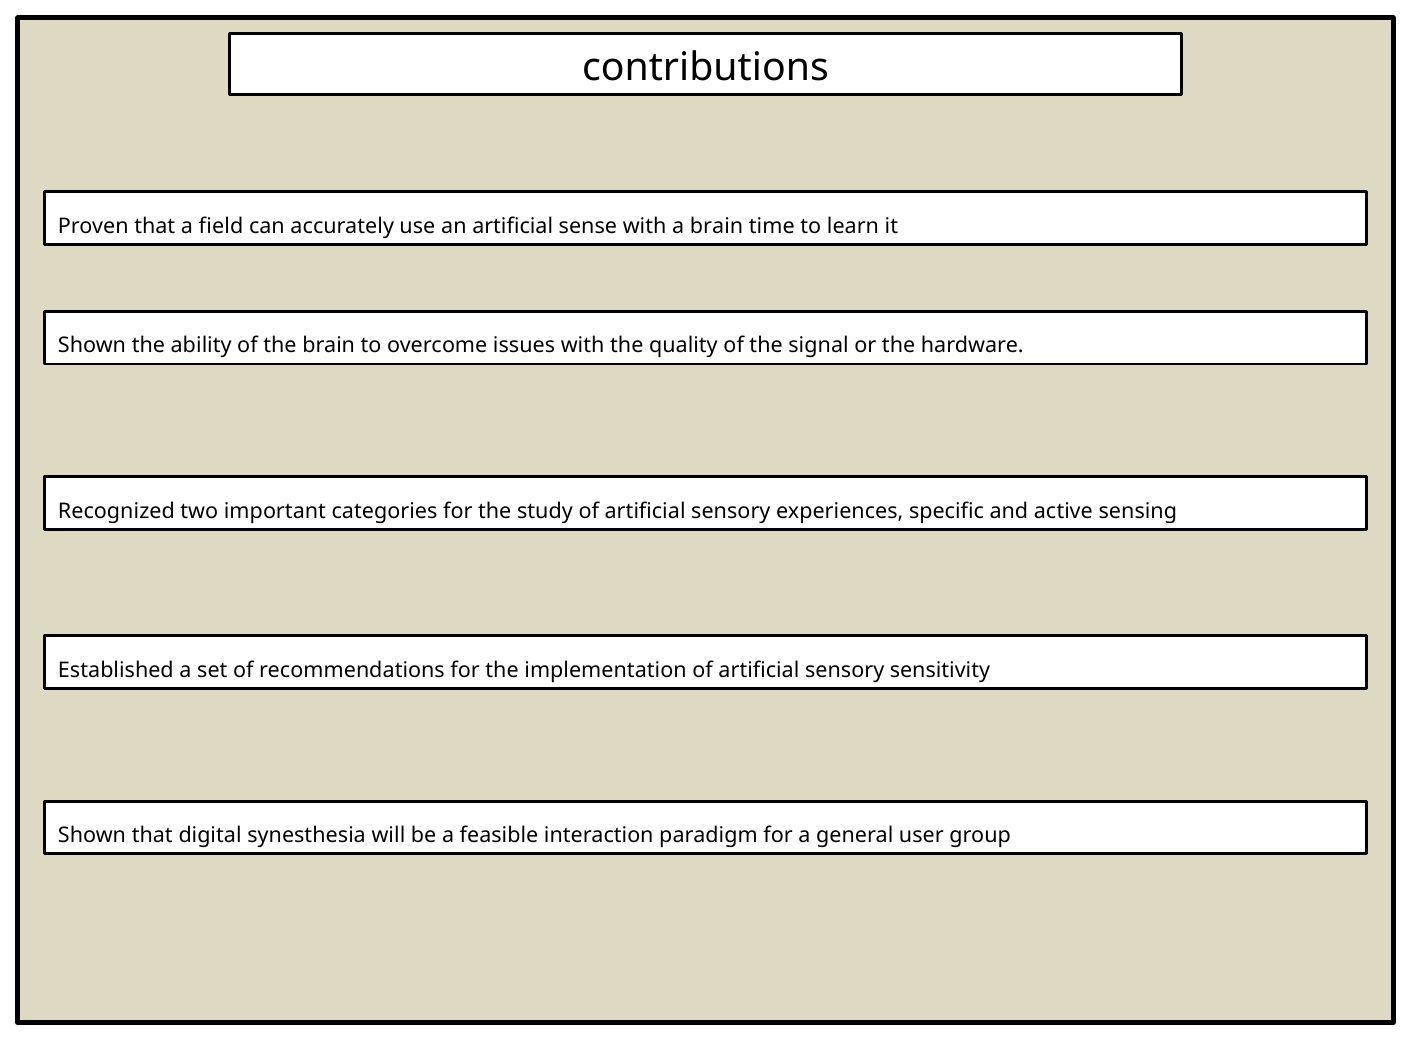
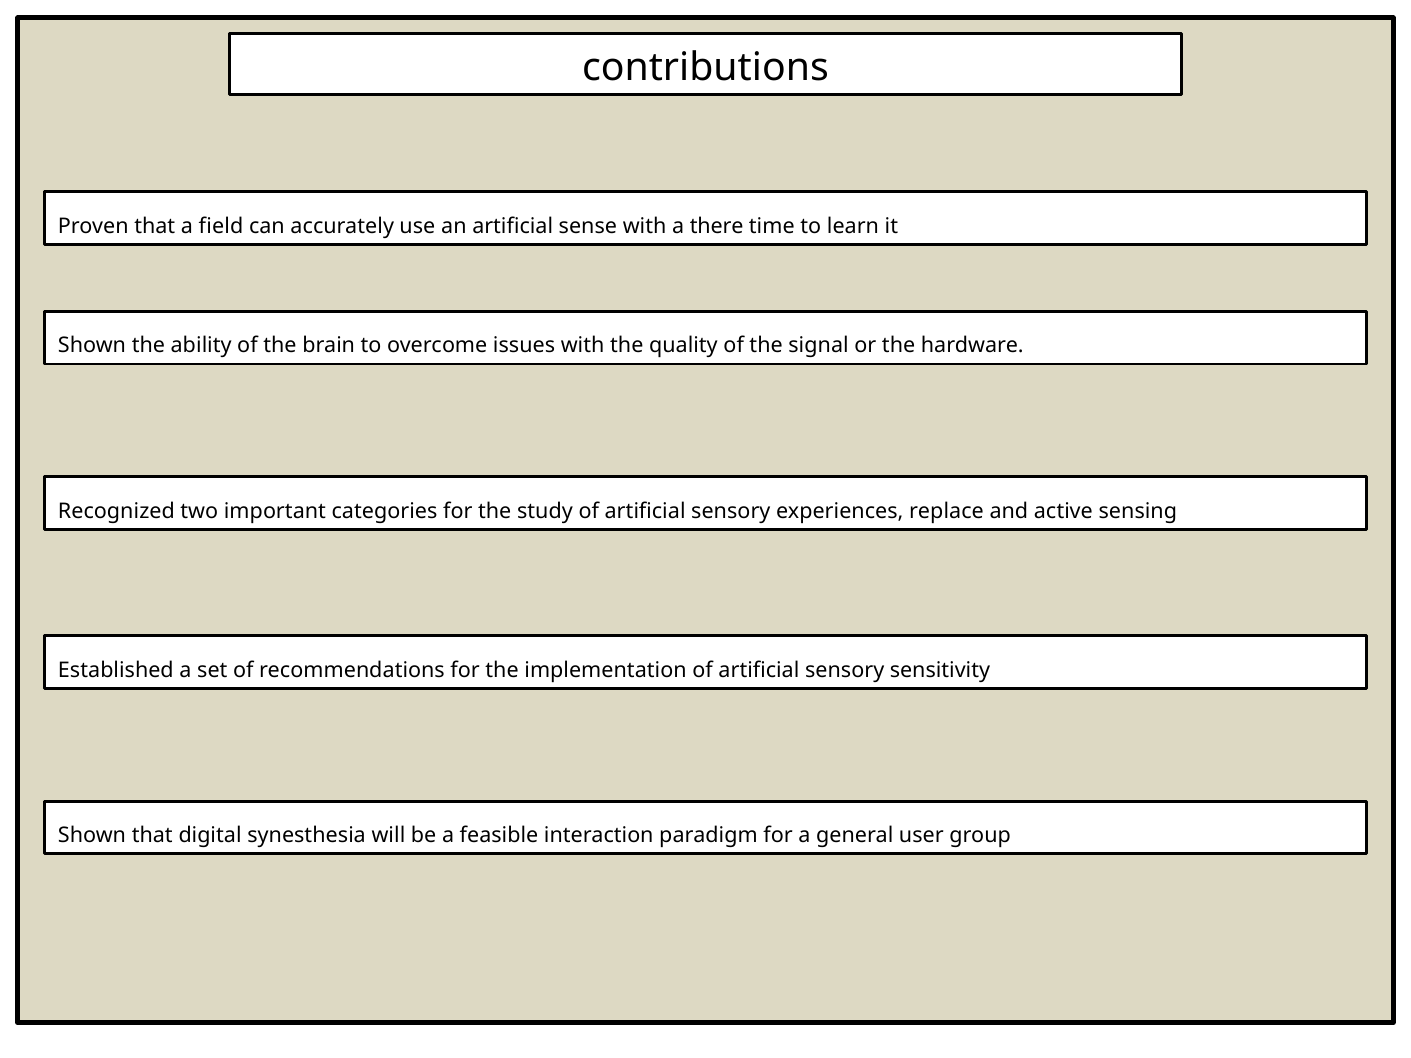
a brain: brain -> there (717, 226)
specific: specific -> replace (946, 511)
